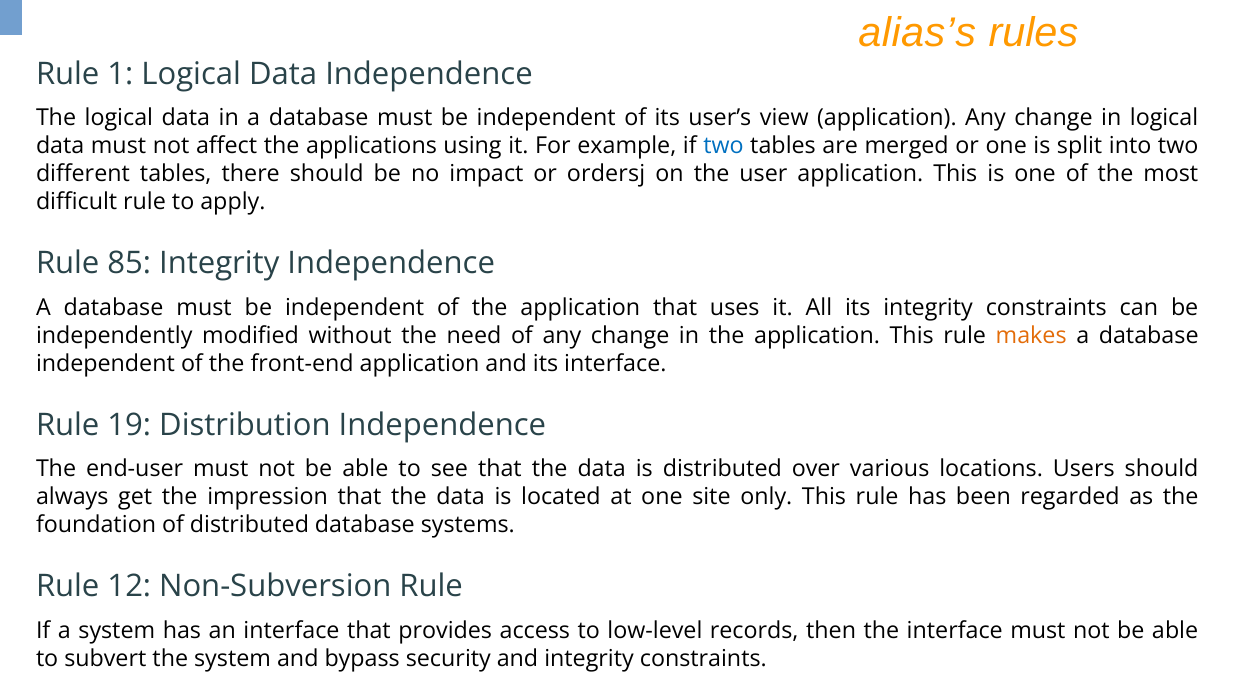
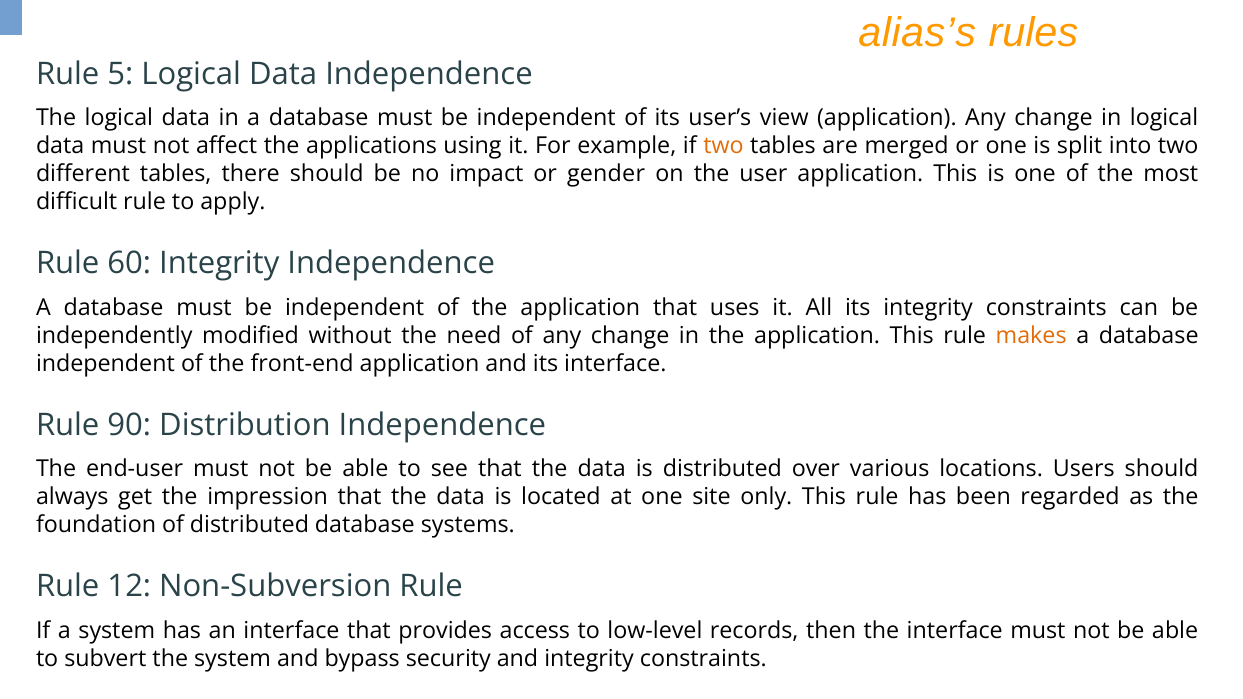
1: 1 -> 5 (120, 74)
two colour: blue -> orange (723, 146)
ordersj: ordersj -> gender (606, 174)
85: 85 -> 60 (129, 263)
19: 19 -> 90 (129, 425)
